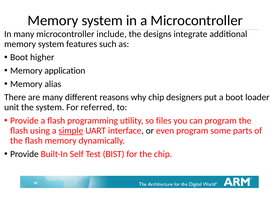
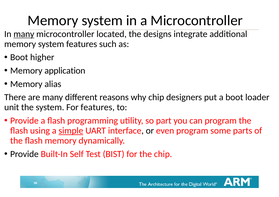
many underline: none -> present (24, 34)
include: include -> located (112, 34)
For referred: referred -> features (98, 107)
files: files -> part (164, 121)
